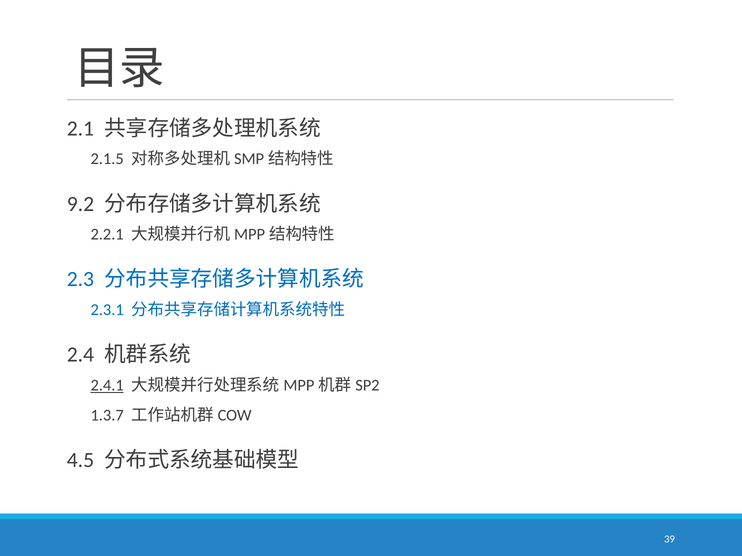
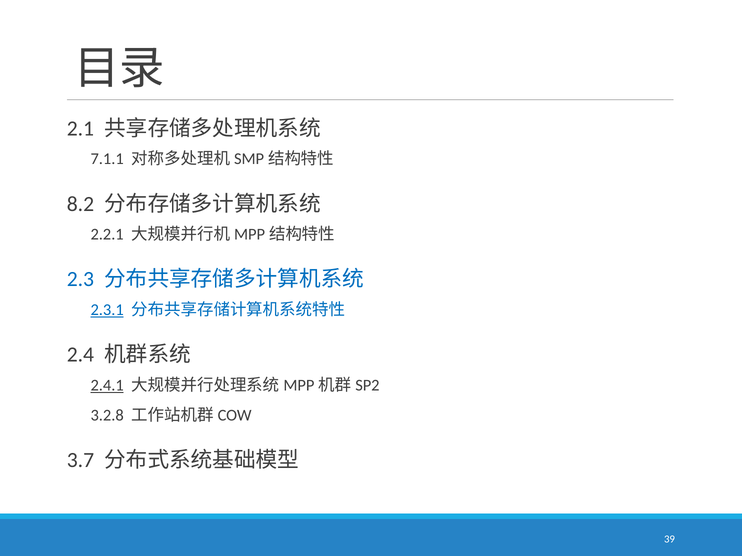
2.1.5: 2.1.5 -> 7.1.1 (107, 159)
9.2: 9.2 -> 8.2 (80, 204)
2.3.1 underline: none -> present (107, 310)
1.3.7: 1.3.7 -> 3.2.8 (107, 416)
4.5: 4.5 -> 3.7 (80, 460)
